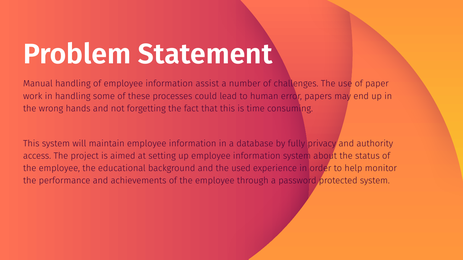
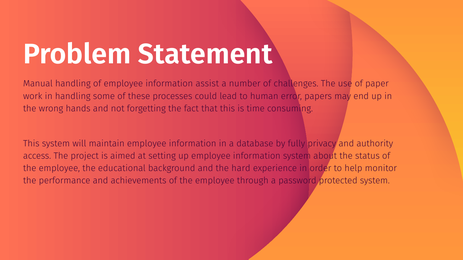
used: used -> hard (241, 169)
